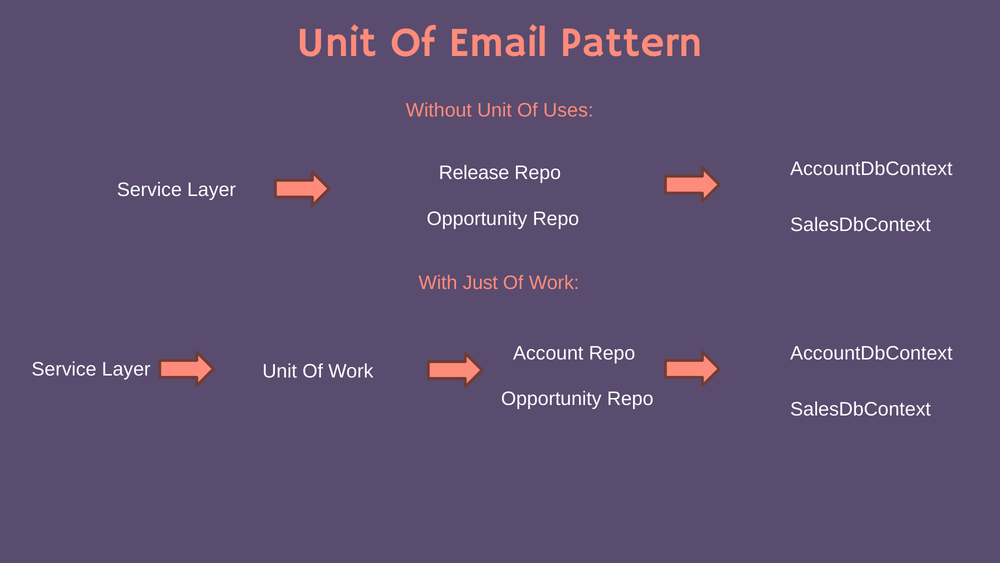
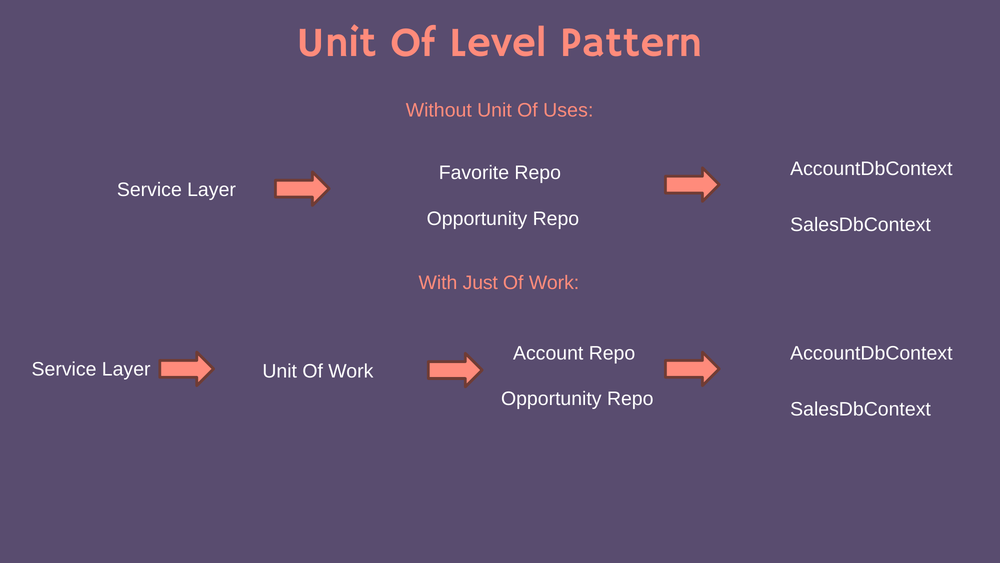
Email: Email -> Level (498, 43)
Release: Release -> Favorite (474, 173)
